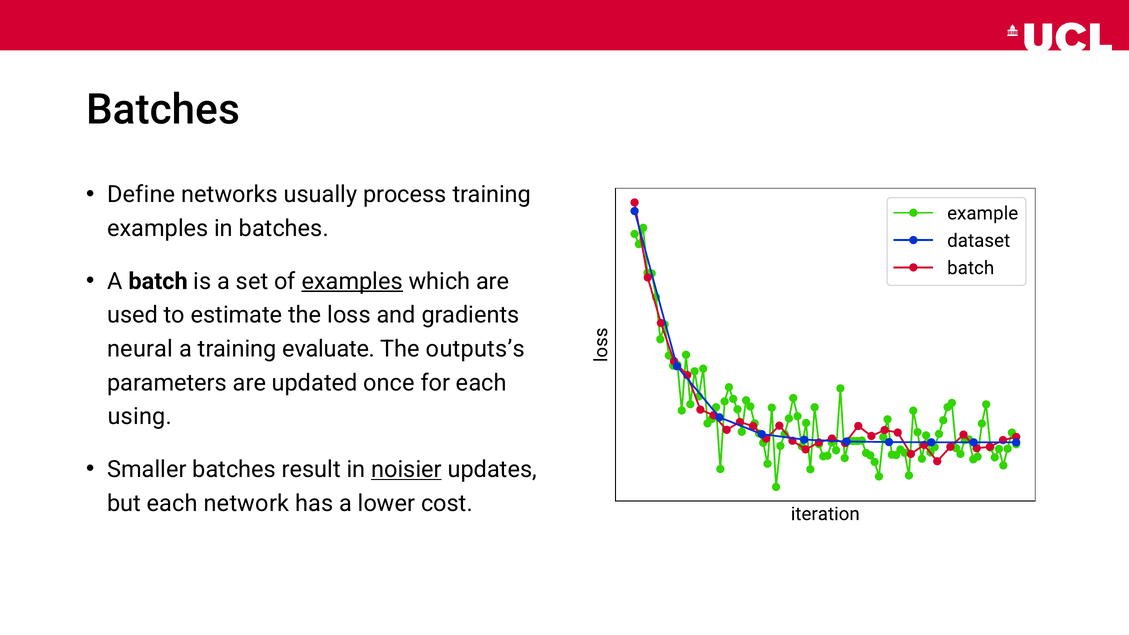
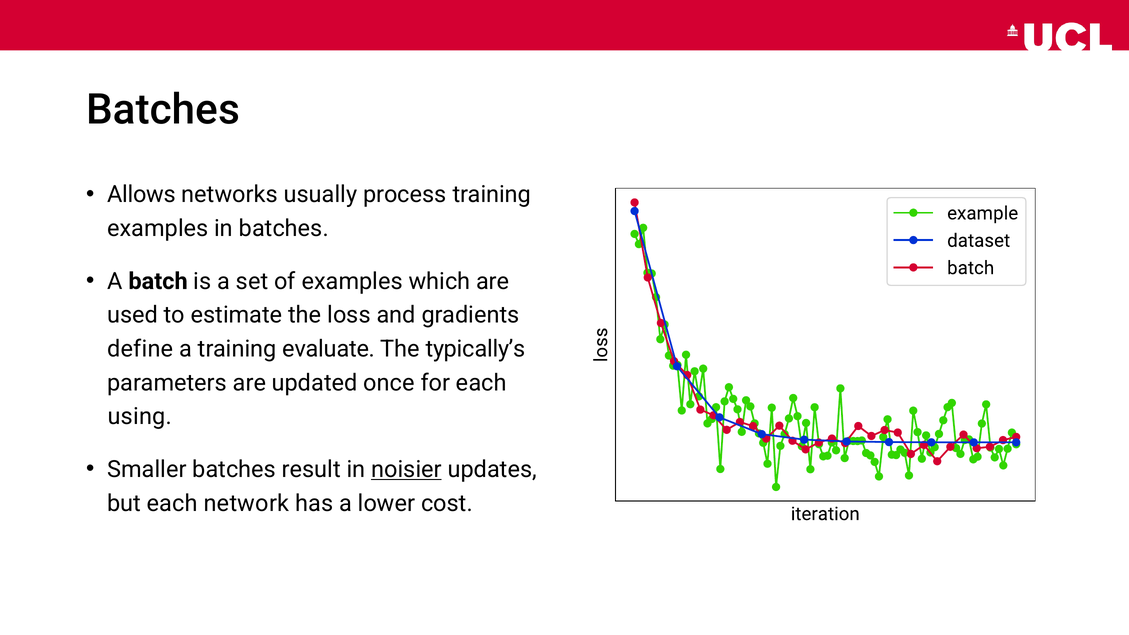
Define: Define -> Allows (141, 195)
examples underline: present -> none (352, 281)
neural: neural -> define (140, 349)
outputs’s: outputs’s -> typically’s (476, 349)
